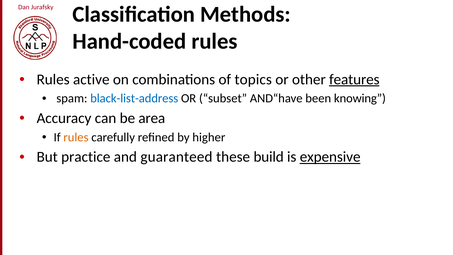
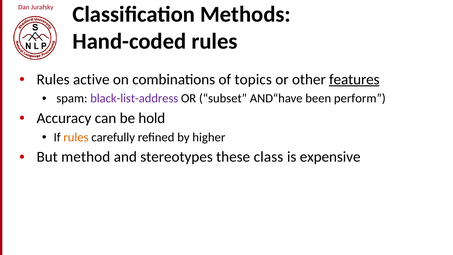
black-list-address colour: blue -> purple (134, 98)
knowing: knowing -> perform (360, 98)
area: area -> hold (152, 118)
practice: practice -> method (86, 157)
guaranteed: guaranteed -> stereotypes (177, 157)
build: build -> class (268, 157)
expensive underline: present -> none (330, 157)
